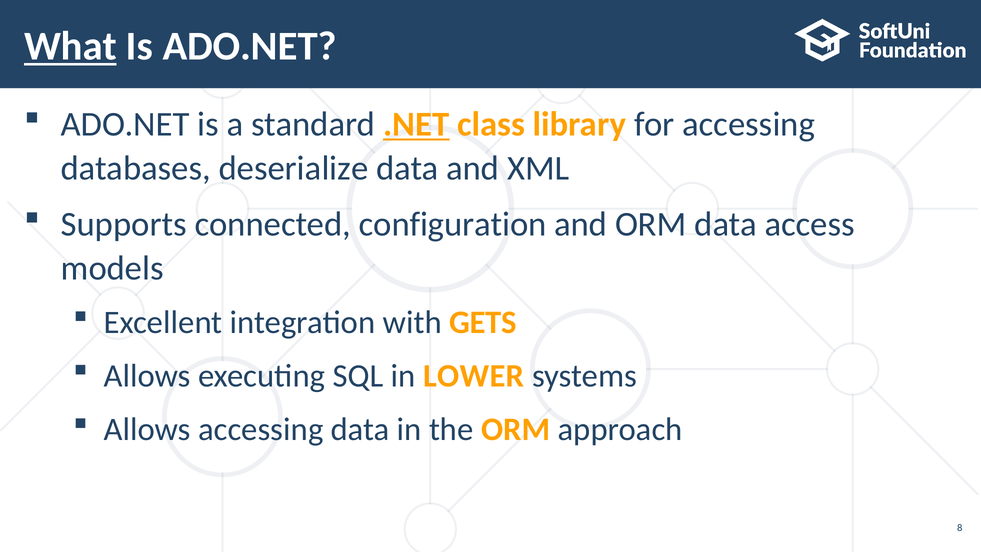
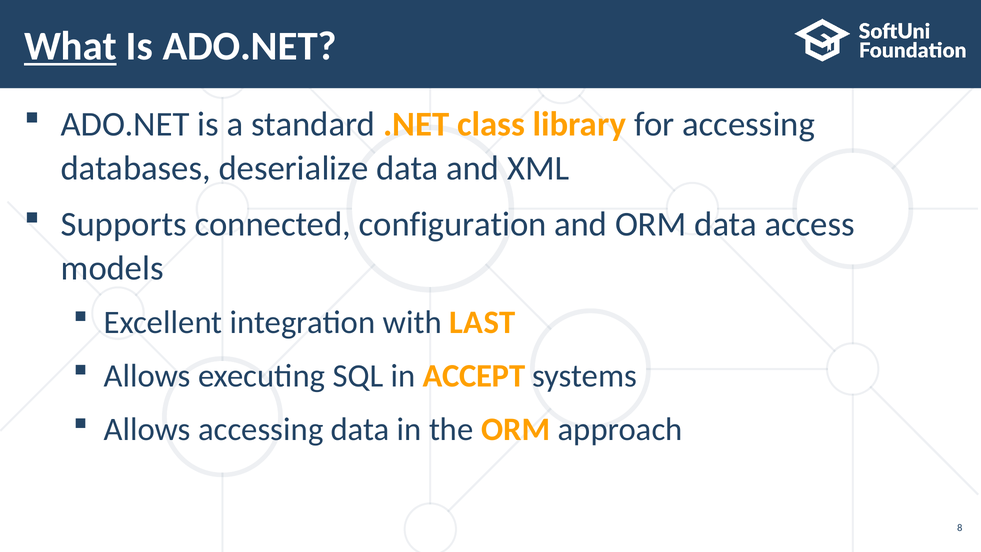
.NET underline: present -> none (416, 125)
GETS: GETS -> LAST (482, 323)
LOWER: LOWER -> ACCEPT (474, 376)
